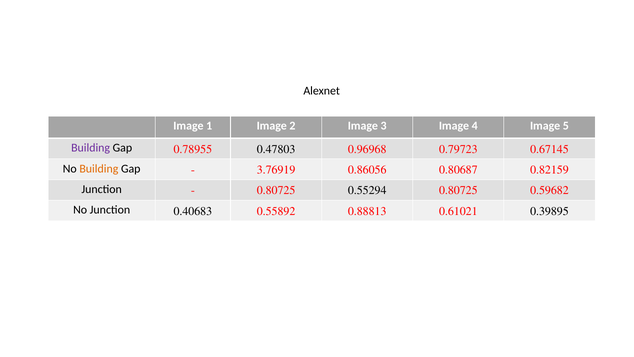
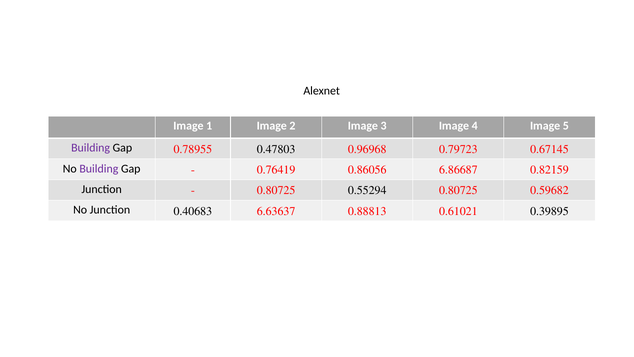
Building colour: orange -> purple (99, 169)
3.76919: 3.76919 -> 0.76419 (276, 170)
0.80687: 0.80687 -> 6.86687 (458, 170)
0.55892: 0.55892 -> 6.63637 (276, 211)
